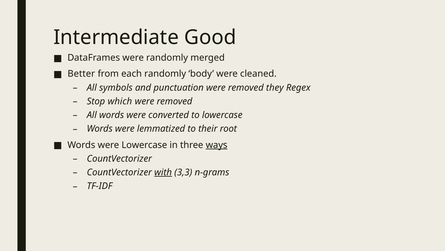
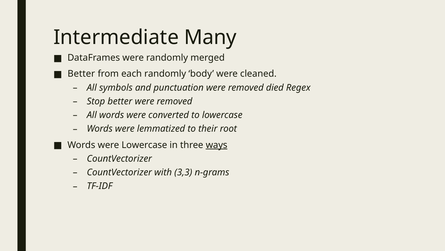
Good: Good -> Many (210, 37)
they: they -> died (275, 87)
Stop which: which -> better (120, 101)
with underline: present -> none (163, 172)
